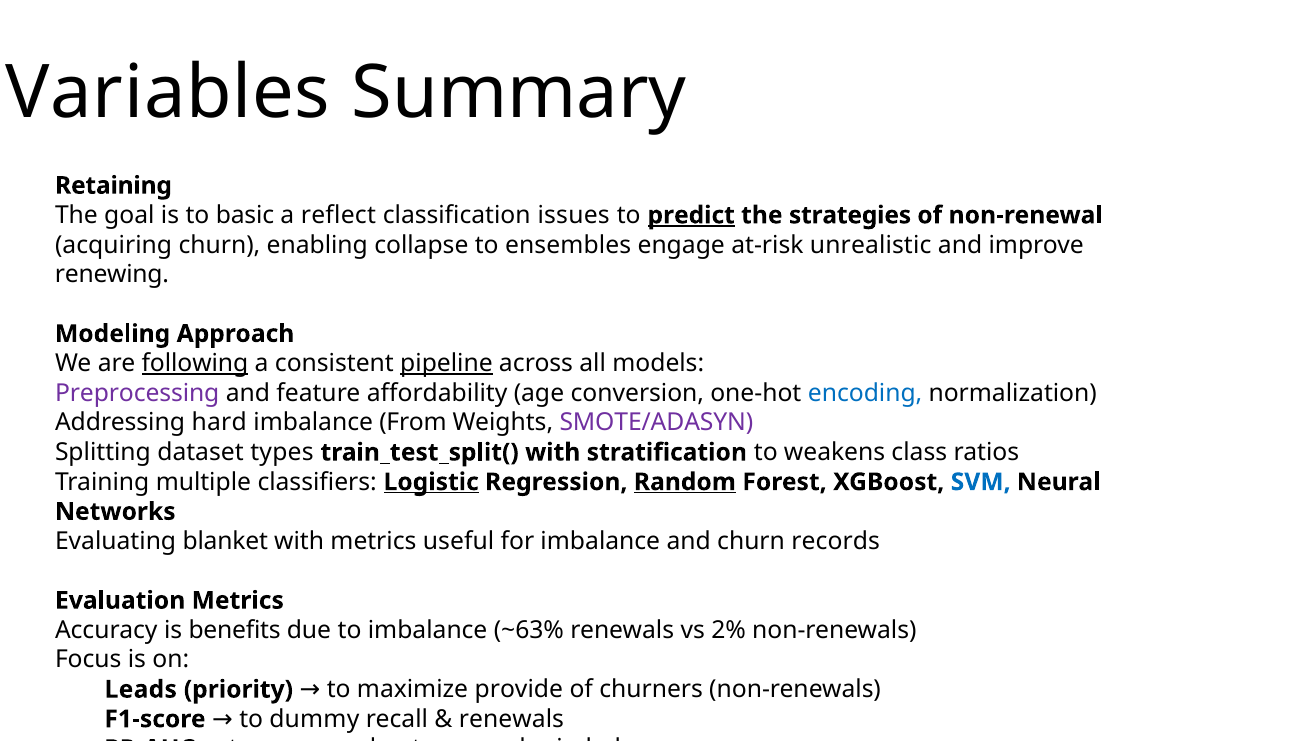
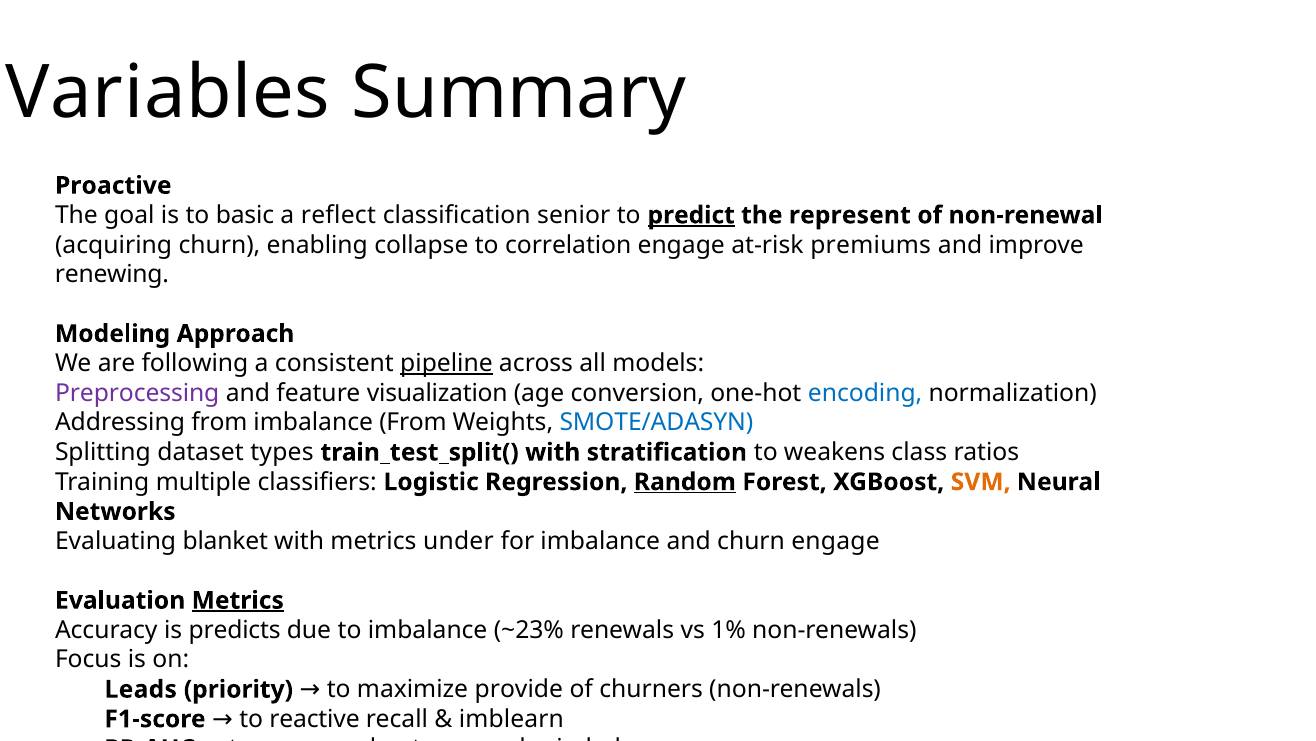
Retaining: Retaining -> Proactive (113, 185)
issues: issues -> senior (574, 215)
strategies: strategies -> represent (850, 215)
ensembles: ensembles -> correlation (568, 245)
unrealistic: unrealistic -> premiums (871, 245)
following underline: present -> none (195, 363)
affordability: affordability -> visualization (437, 393)
Addressing hard: hard -> from (219, 422)
SMOTE/ADASYN colour: purple -> blue (656, 422)
Logistic underline: present -> none (431, 482)
SVM colour: blue -> orange (981, 482)
metrics useful: useful -> under (458, 541)
churn records: records -> engage (836, 541)
Metrics underline: none -> present (238, 600)
benefits: benefits -> predicts (235, 630)
~63%: ~63% -> ~23% (529, 630)
2%: 2% -> 1% (729, 630)
dummy: dummy -> reactive (315, 718)
renewals: renewals -> imblearn (511, 718)
